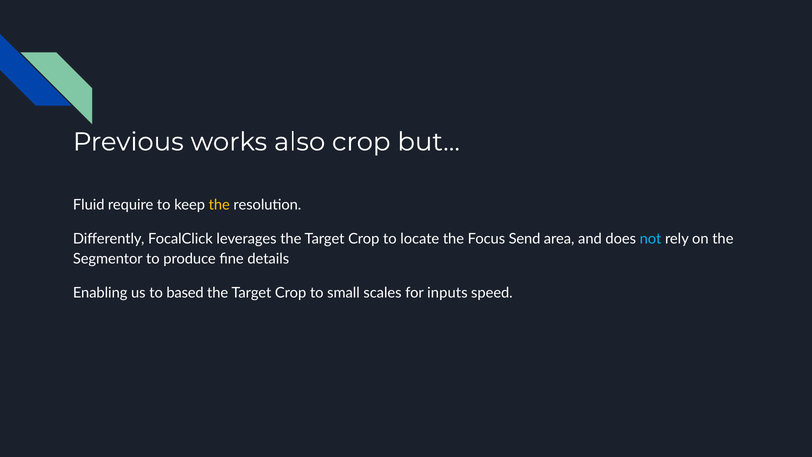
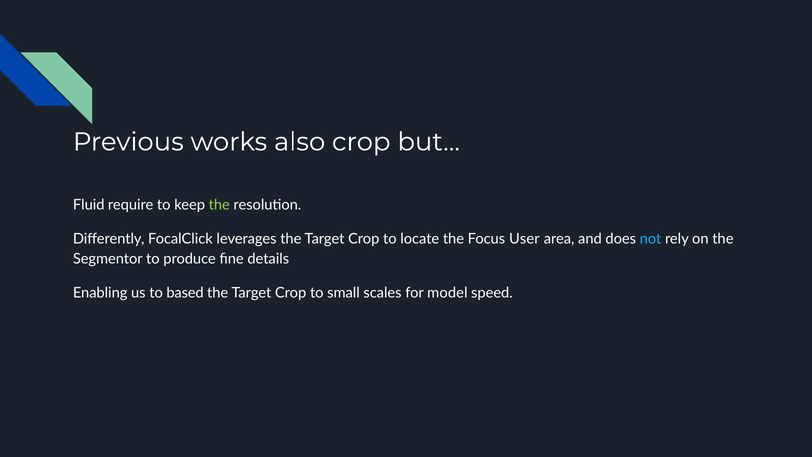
the colour: yellow -> light green (219, 205)
Send: Send -> User (524, 239)
inputs: inputs -> model (447, 293)
